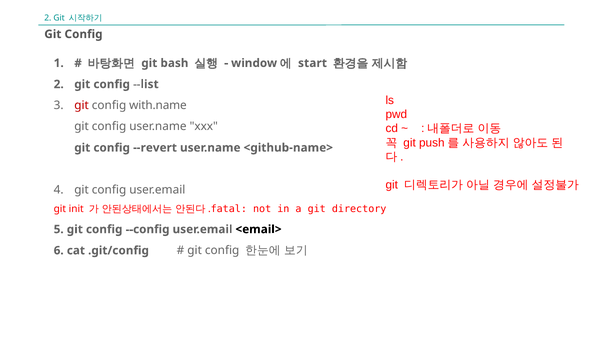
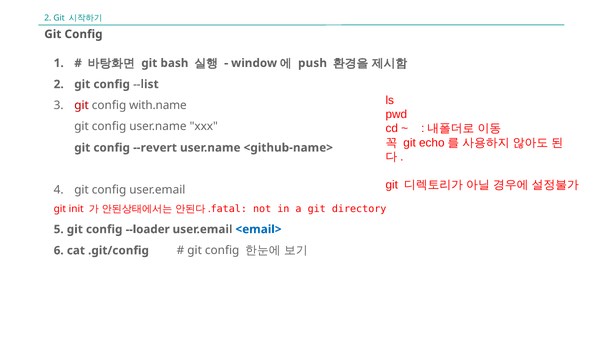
start: start -> push (313, 63)
push: push -> echo (432, 143)
--config: --config -> --loader (148, 230)
<email> colour: black -> blue (259, 230)
